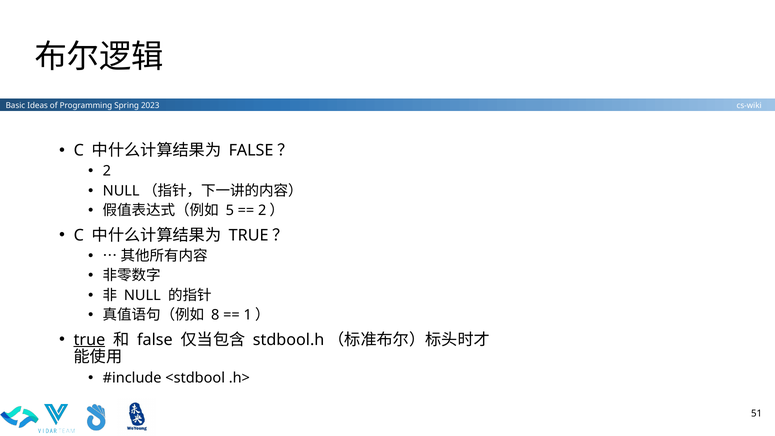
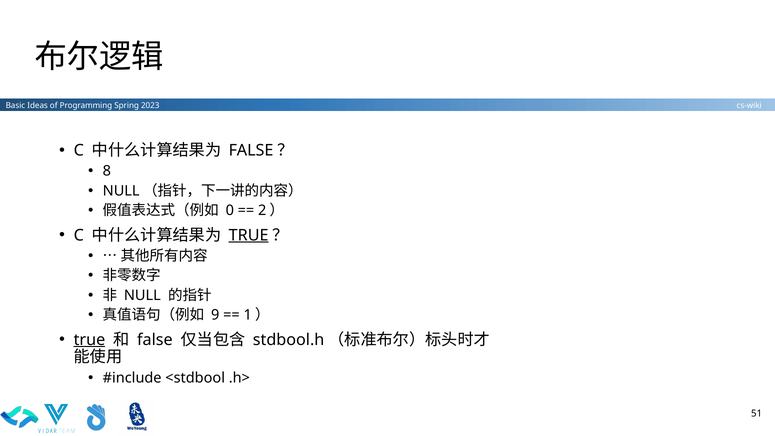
2: 2 -> 8 (107, 171)
5: 5 -> 0 (230, 211)
TRUE underline: none -> present (249, 235)
8: 8 -> 9 (215, 315)
